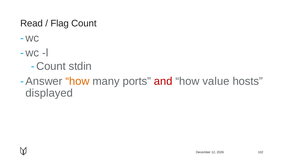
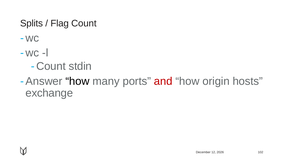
Read: Read -> Splits (32, 23)
how colour: orange -> black (77, 81)
value: value -> origin (216, 81)
displayed: displayed -> exchange (49, 93)
